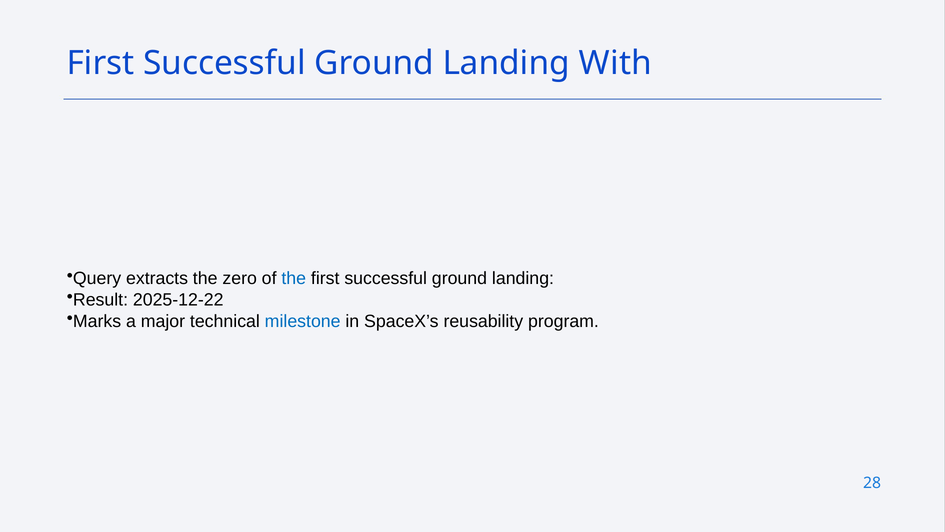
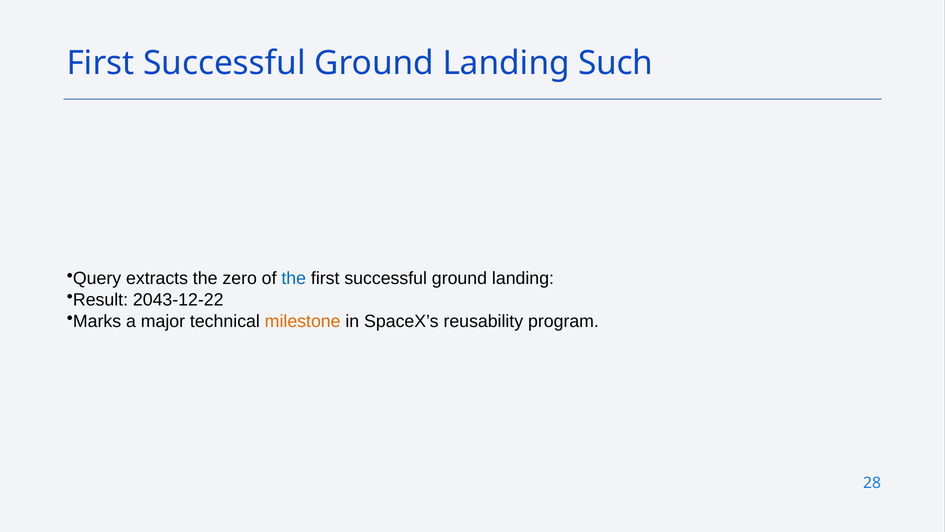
With: With -> Such (616, 63)
2025-12-22: 2025-12-22 -> 2043-12-22 (178, 300)
milestone colour: blue -> orange (303, 321)
